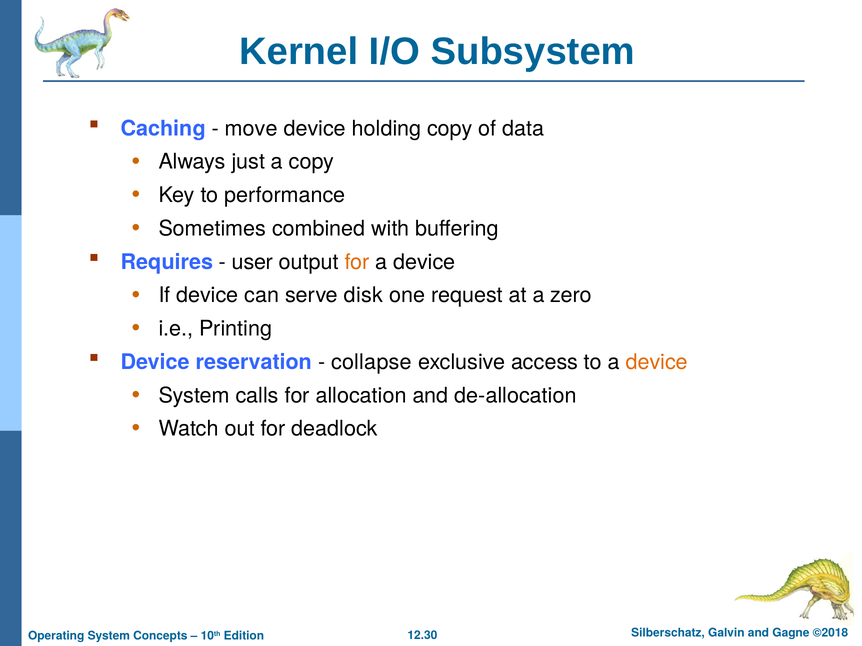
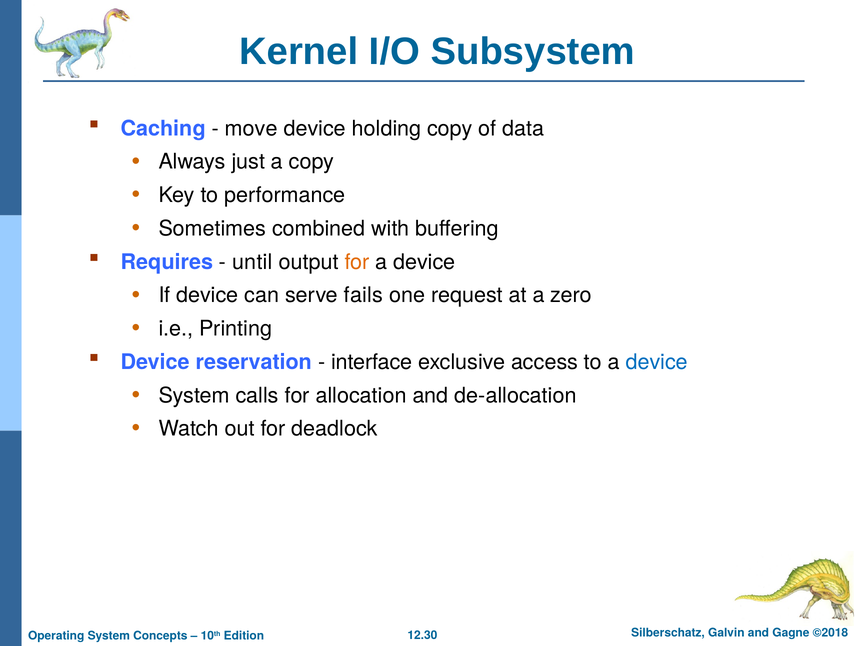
user: user -> until (252, 262)
disk: disk -> fails (363, 296)
collapse: collapse -> interface (372, 362)
device colour: orange -> blue (657, 362)
